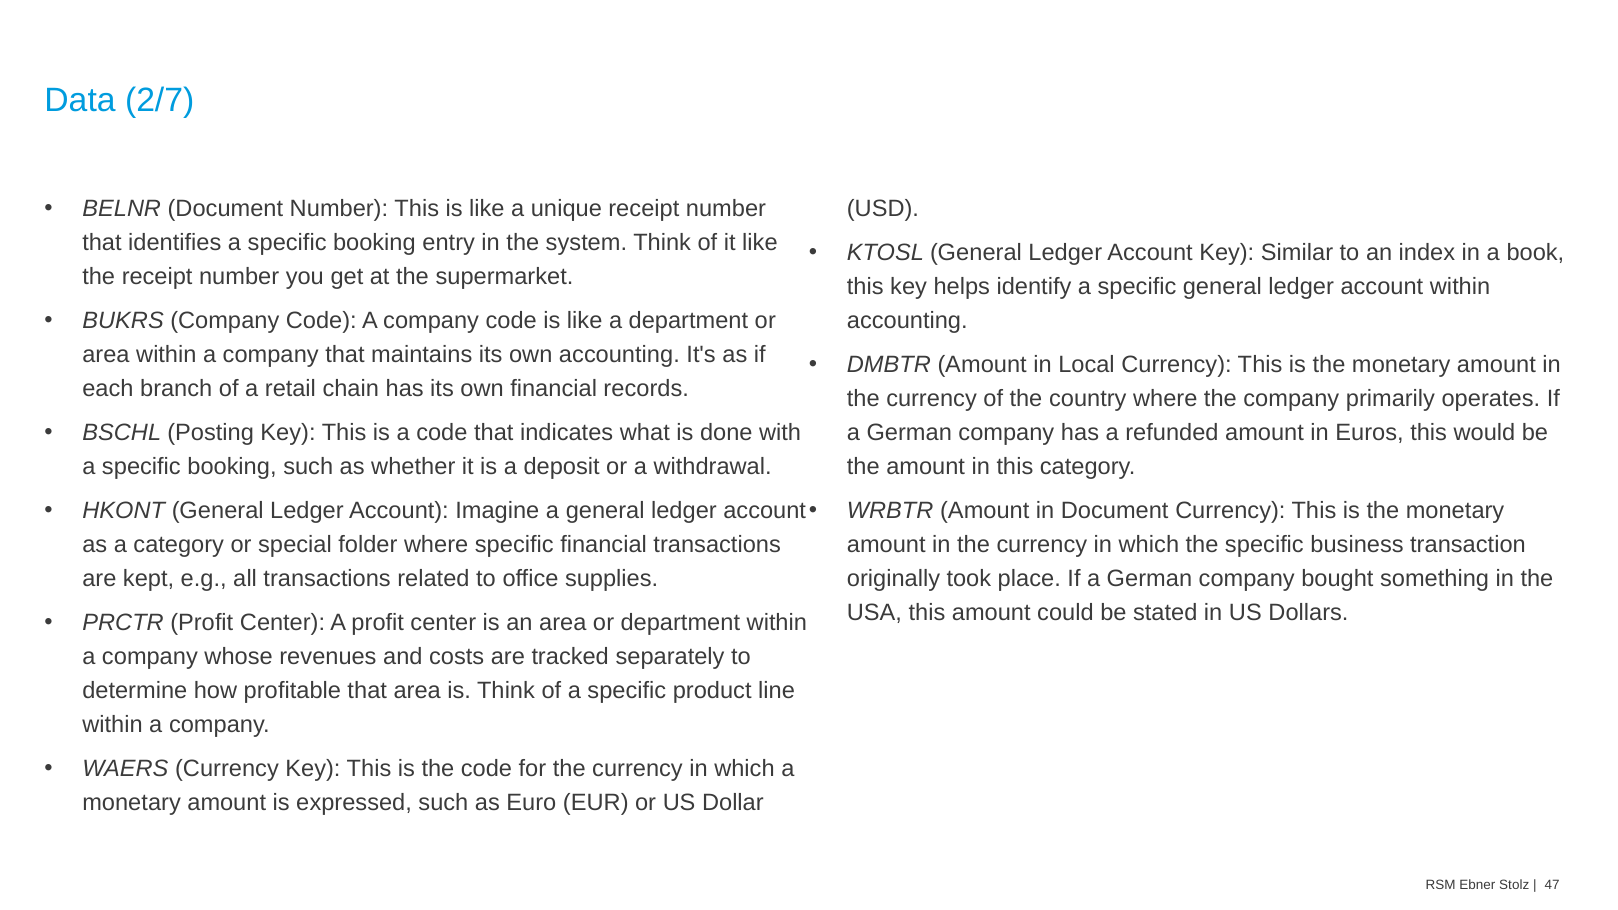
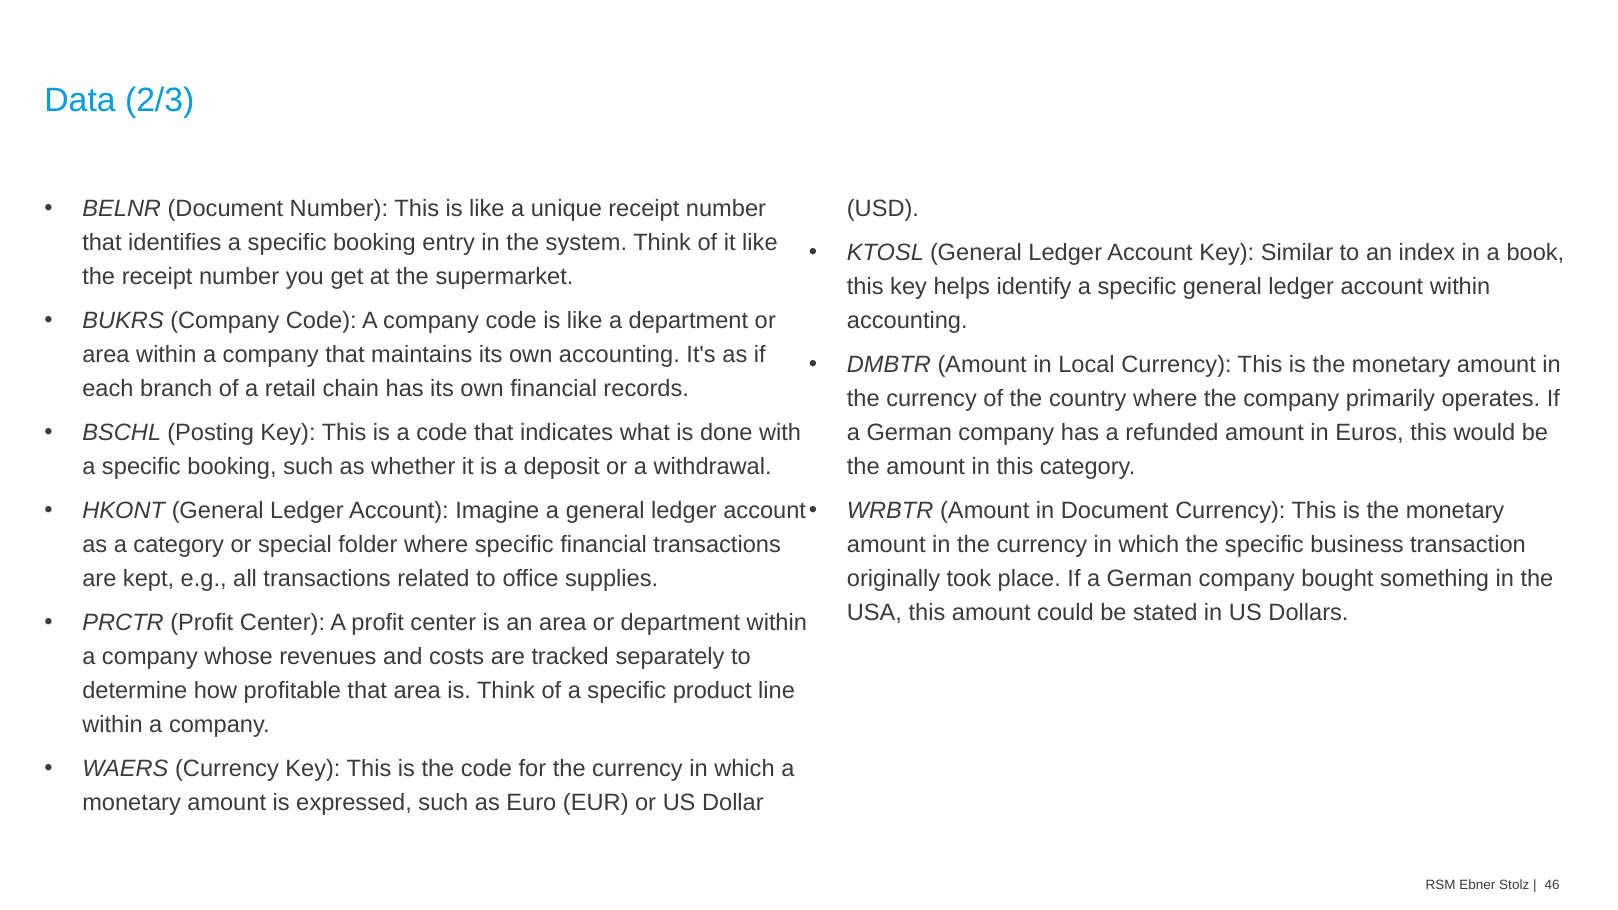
2/7: 2/7 -> 2/3 (160, 100)
47: 47 -> 46 (1552, 885)
